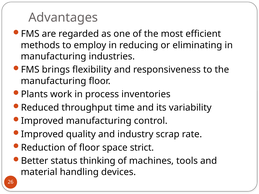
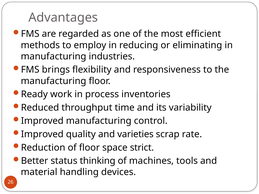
Plants: Plants -> Ready (34, 94)
industry: industry -> varieties (135, 134)
